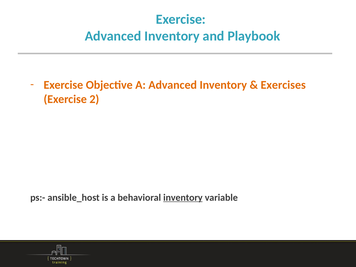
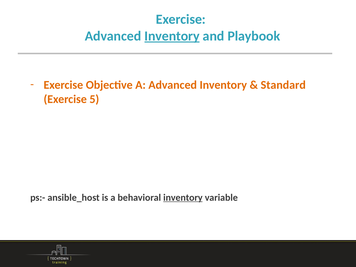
Inventory underline: none -> present (172, 36)
Exercises: Exercises -> Standard (283, 85)
2: 2 -> 5 (94, 99)
